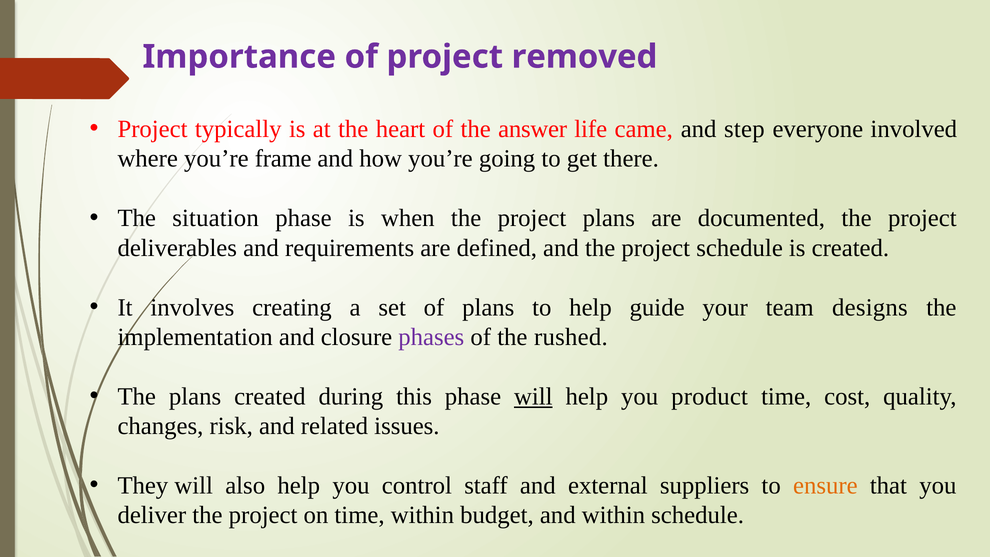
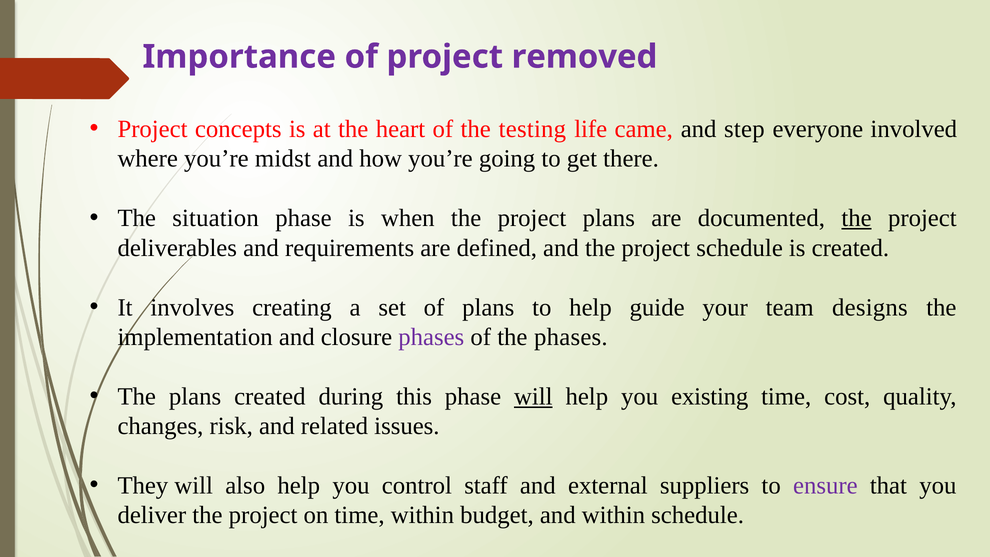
typically: typically -> concepts (238, 129)
answer: answer -> testing (532, 129)
frame: frame -> midst (283, 159)
the underline: none -> present (857, 218)
the rushed: rushed -> phases (571, 337)
product: product -> existing (710, 396)
ensure colour: orange -> purple (825, 485)
